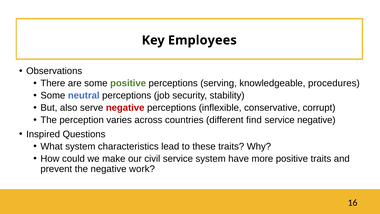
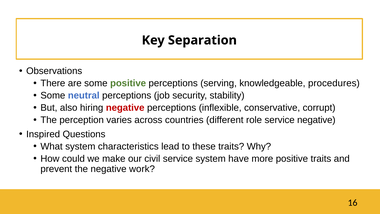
Employees: Employees -> Separation (202, 40)
serve: serve -> hiring (92, 108)
find: find -> role (254, 120)
